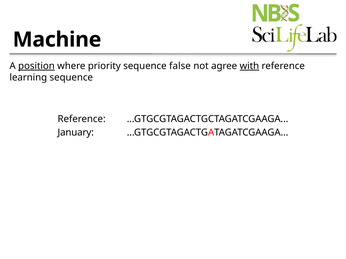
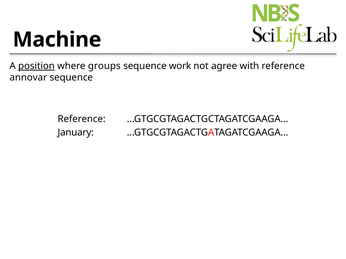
priority: priority -> groups (104, 66)
false: false -> work (180, 66)
with underline: present -> none (249, 66)
learning: learning -> annovar (28, 78)
